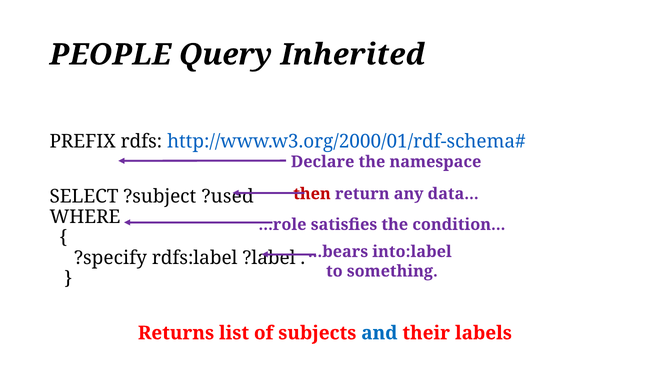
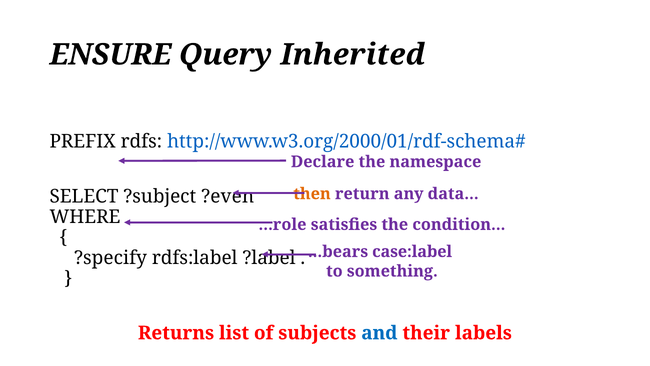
PEOPLE: PEOPLE -> ENSURE (110, 55)
then colour: red -> orange (312, 194)
?used: ?used -> ?even (228, 196)
into:label: into:label -> case:label (412, 251)
